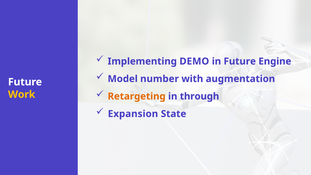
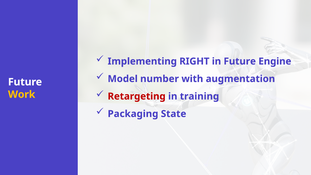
DEMO: DEMO -> RIGHT (194, 61)
Retargeting colour: orange -> red (137, 96)
through: through -> training (199, 96)
Expansion: Expansion -> Packaging (133, 114)
